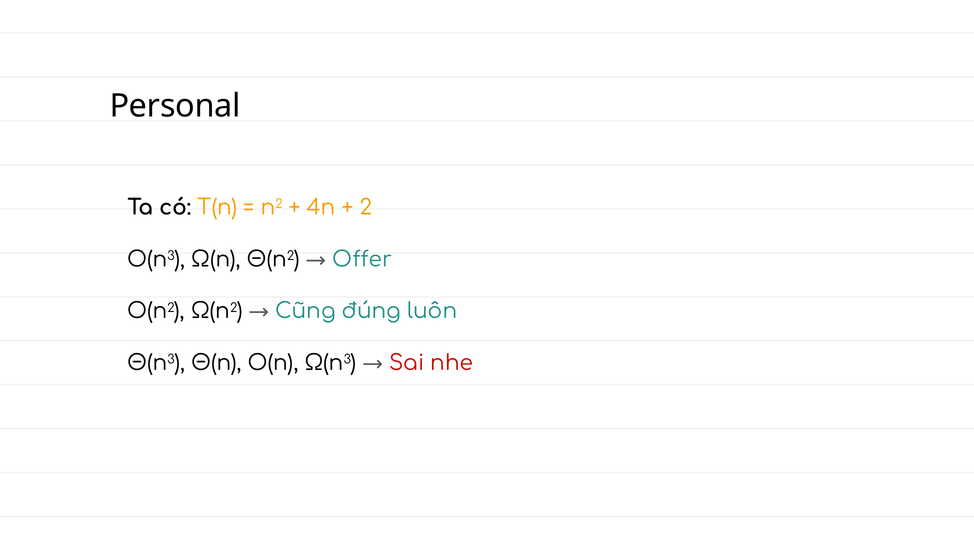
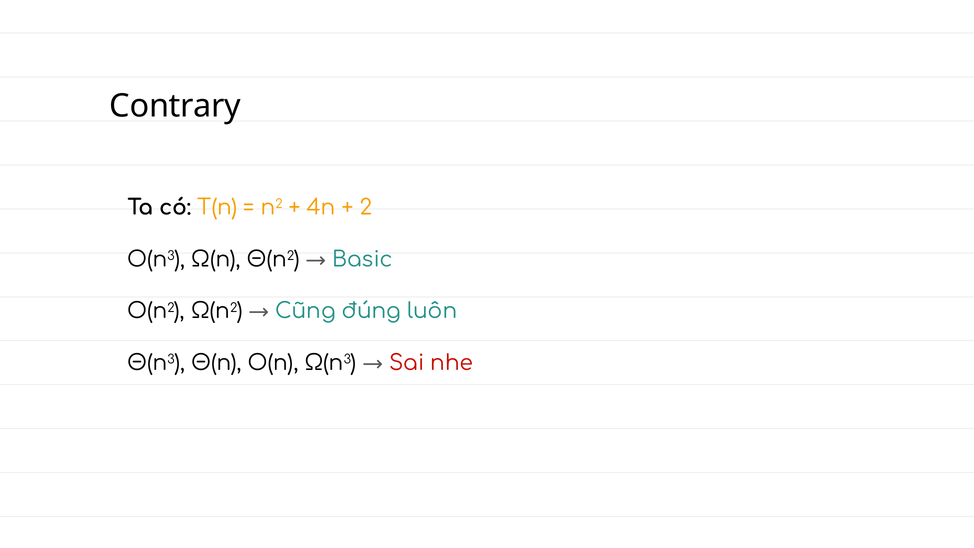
Personal: Personal -> Contrary (175, 106)
Offer: Offer -> Basic (362, 259)
